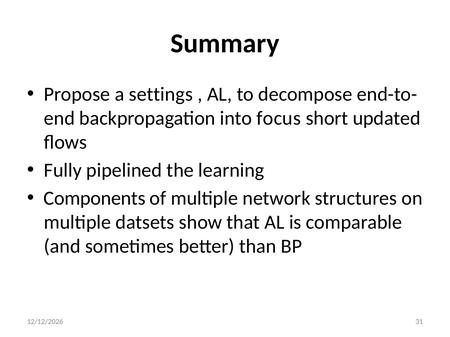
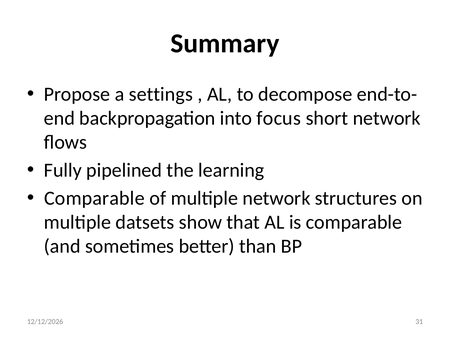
short updated: updated -> network (387, 118)
Components: Components -> Comparable (94, 198)
